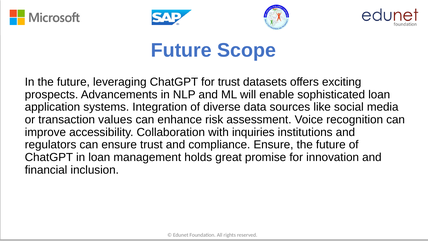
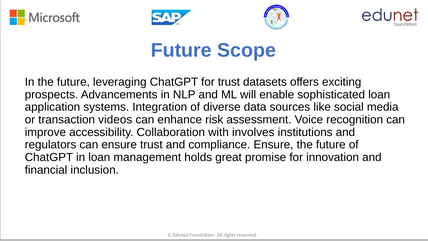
values: values -> videos (115, 120)
inquiries: inquiries -> involves (253, 132)
